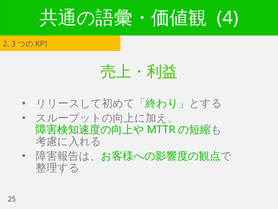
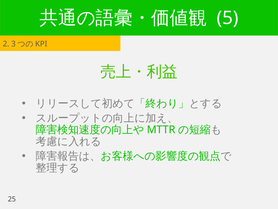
4: 4 -> 5 (228, 18)
